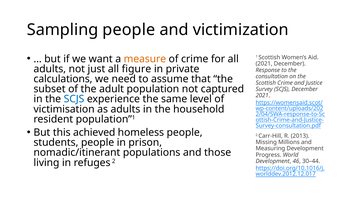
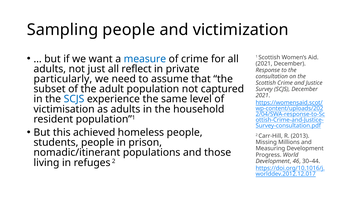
measure colour: orange -> blue (145, 59)
figure: figure -> reflect (137, 69)
calculations: calculations -> particularly (63, 79)
